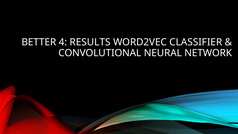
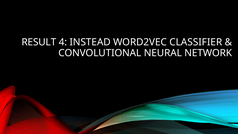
BETTER: BETTER -> RESULT (39, 42)
RESULTS: RESULTS -> INSTEAD (90, 42)
